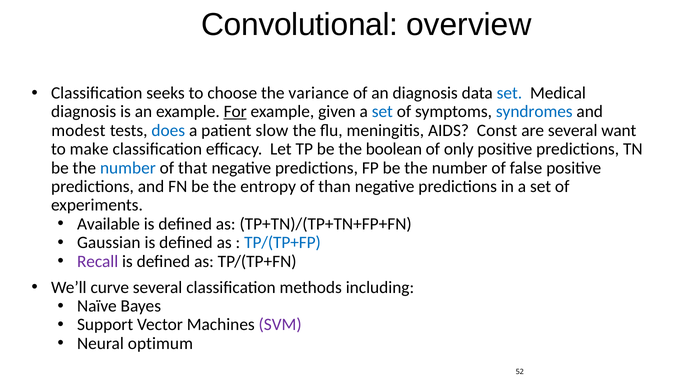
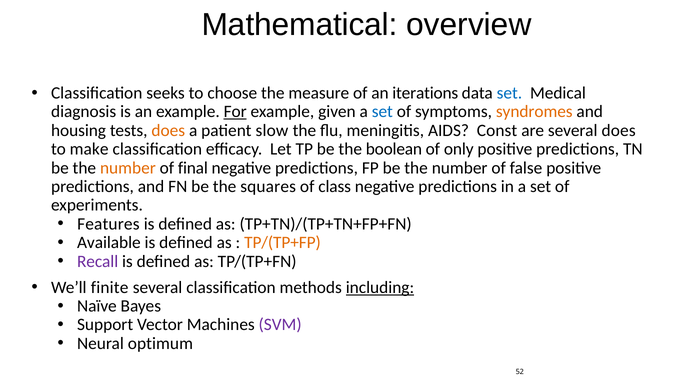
Convolutional: Convolutional -> Mathematical (300, 25)
variance: variance -> measure (319, 93)
an diagnosis: diagnosis -> iterations (425, 93)
syndromes colour: blue -> orange (534, 112)
modest: modest -> housing (79, 130)
does colour: blue -> orange (168, 130)
several want: want -> does (619, 130)
number colour: blue -> orange (128, 168)
that: that -> final (193, 168)
entropy: entropy -> squares (268, 186)
than: than -> class (335, 186)
Available: Available -> Features (108, 224)
Gaussian: Gaussian -> Available (109, 243)
TP/(TP+FP colour: blue -> orange (282, 243)
curve: curve -> finite (110, 287)
including underline: none -> present (380, 287)
